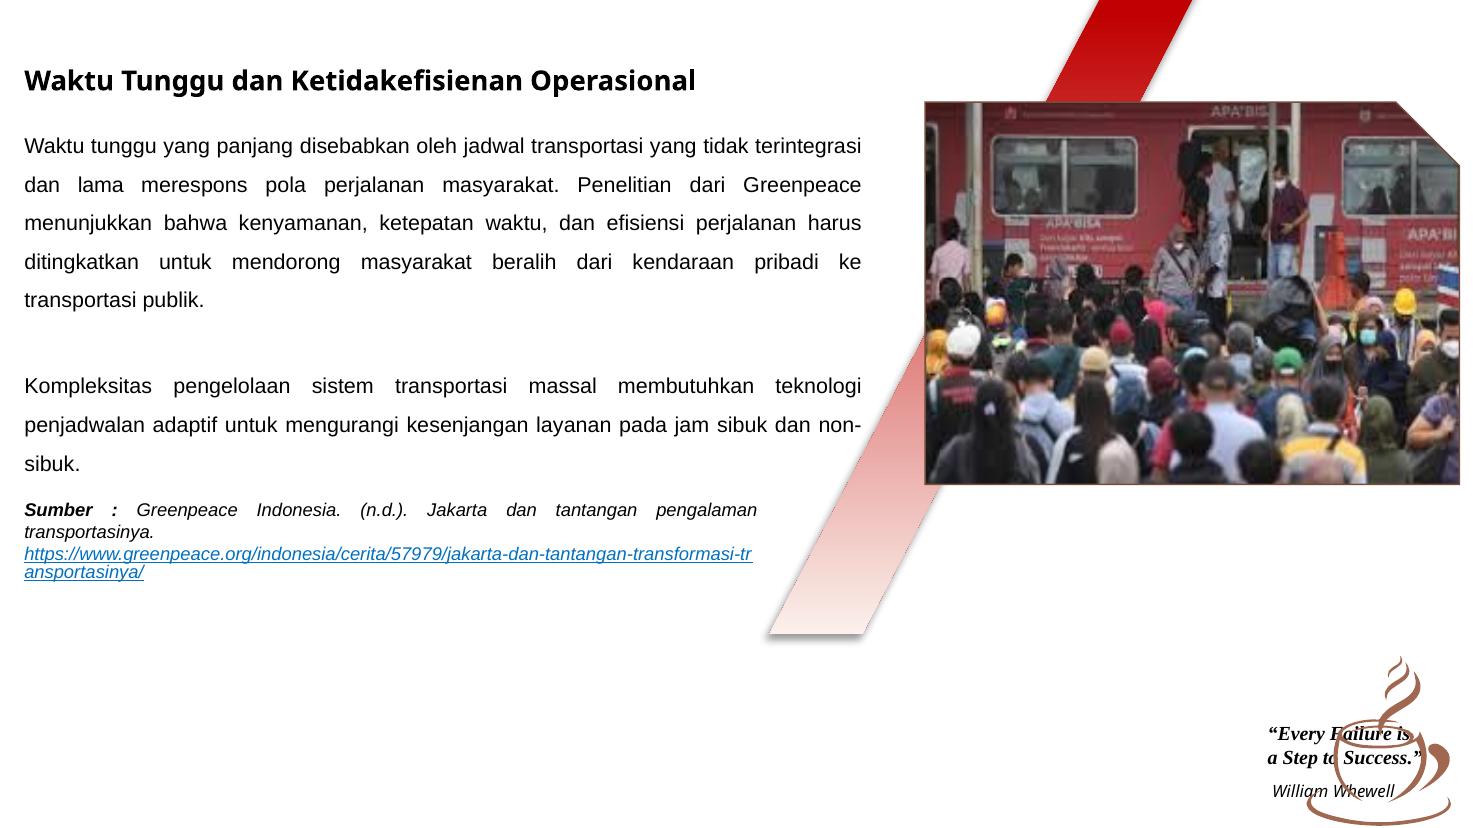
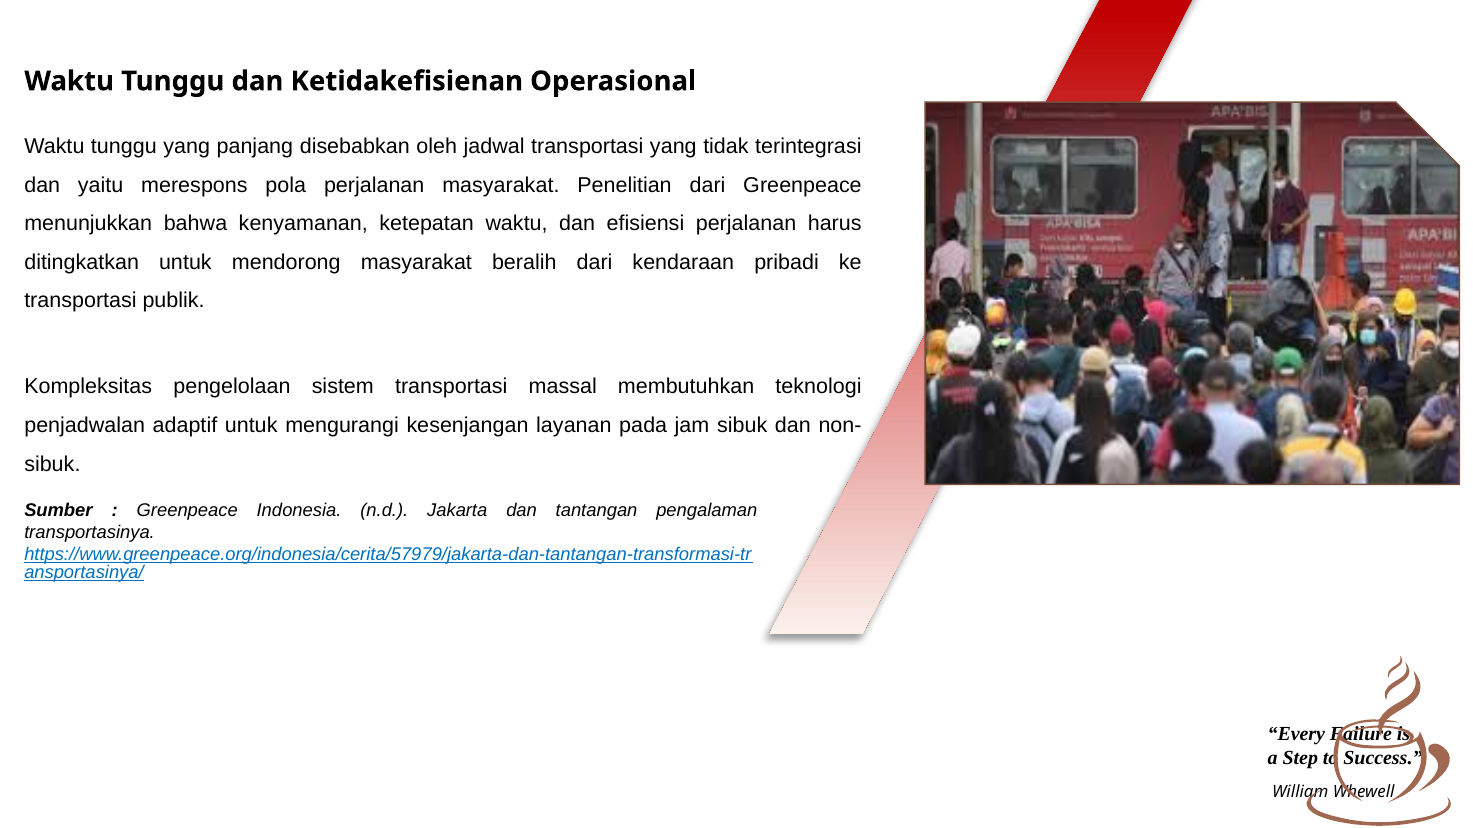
lama: lama -> yaitu (101, 185)
